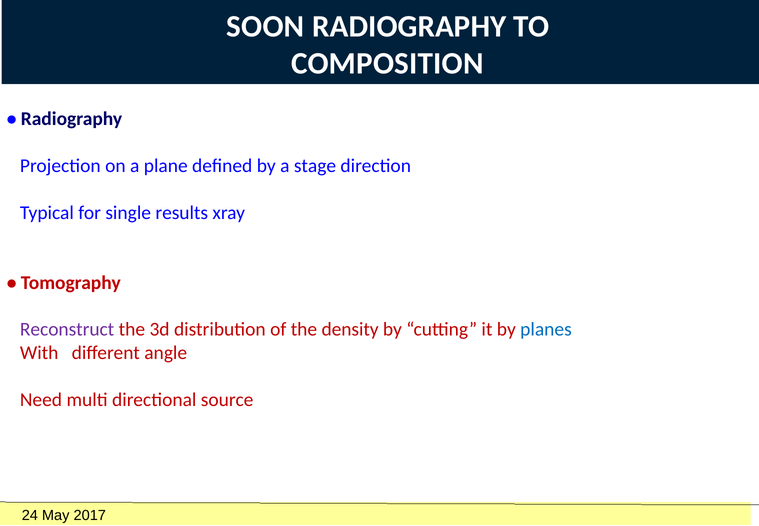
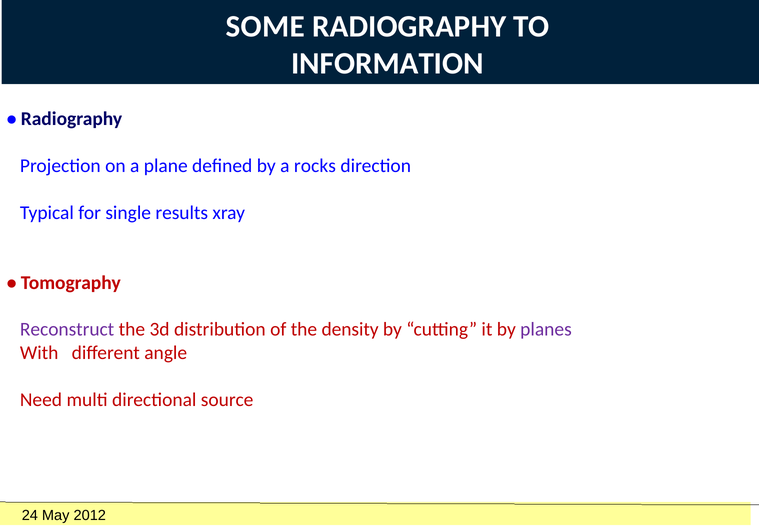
SOON: SOON -> SOME (265, 26)
COMPOSITION: COMPOSITION -> INFORMATION (387, 64)
stage: stage -> rocks (315, 166)
planes colour: blue -> purple (546, 329)
2017: 2017 -> 2012 (90, 515)
